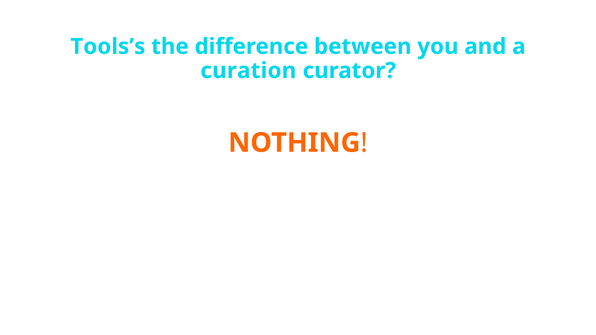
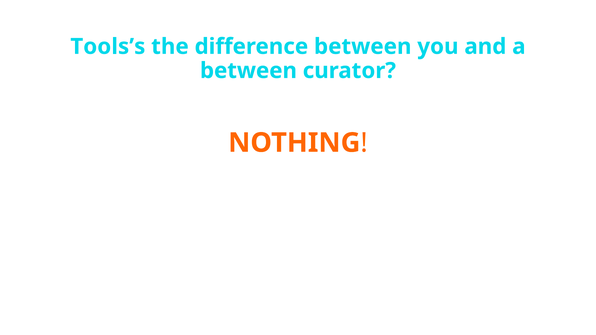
curation: curation -> between (248, 71)
